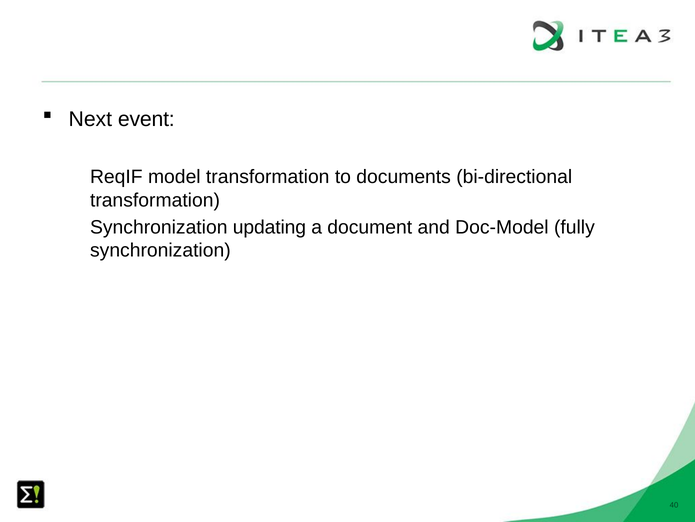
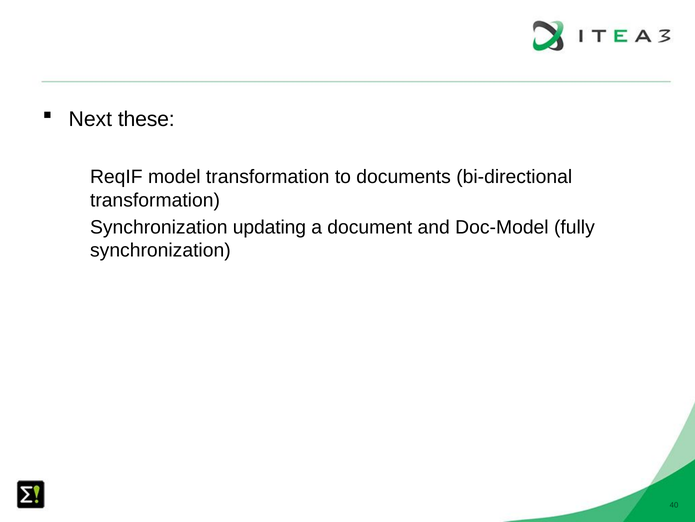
event: event -> these (146, 119)
